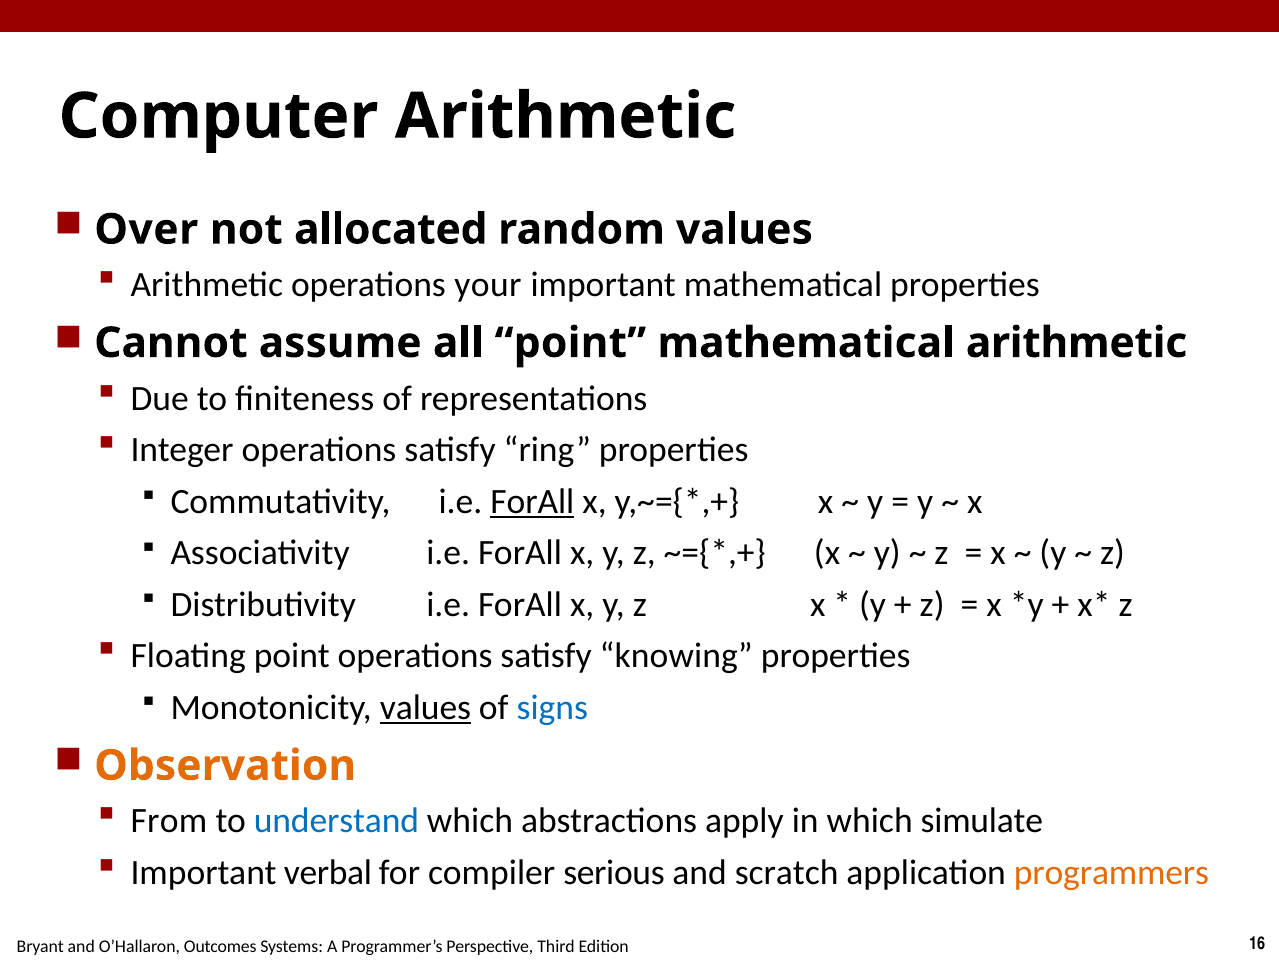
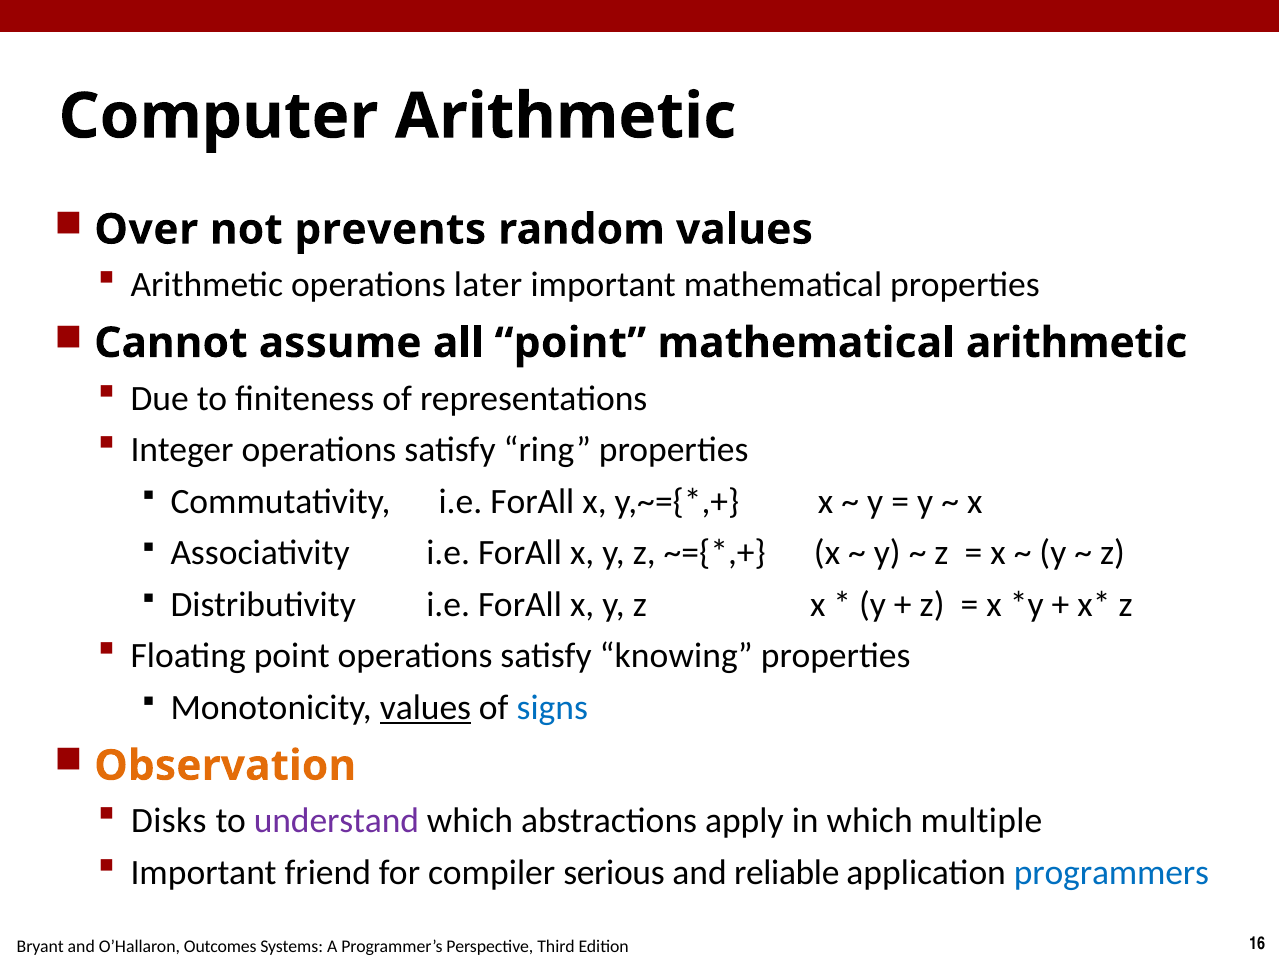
allocated: allocated -> prevents (390, 229)
your: your -> later (488, 285)
ForAll underline: present -> none (532, 501)
From: From -> Disks (169, 820)
understand colour: blue -> purple (336, 820)
simulate: simulate -> multiple (982, 820)
verbal: verbal -> friend (328, 872)
scratch: scratch -> reliable (787, 872)
programmers colour: orange -> blue (1111, 872)
